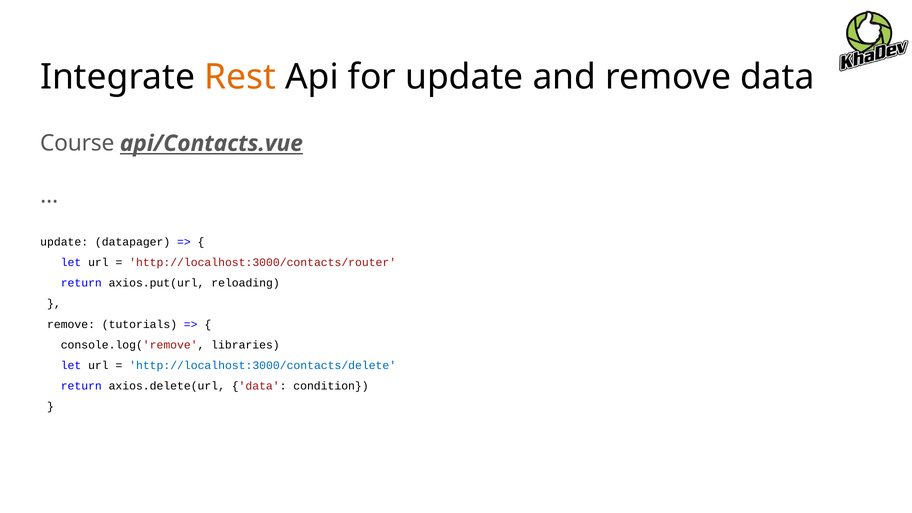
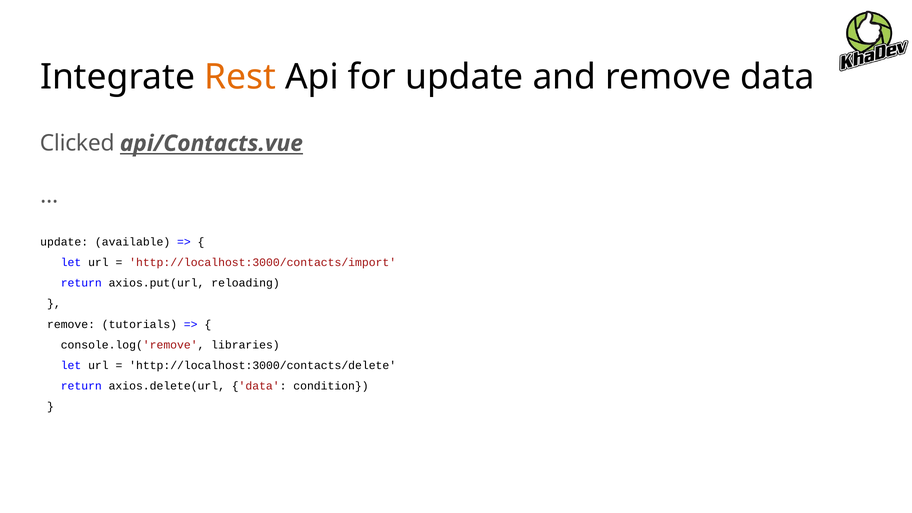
Course: Course -> Clicked (77, 143)
datapager: datapager -> available (133, 242)
http://localhost:3000/contacts/router: http://localhost:3000/contacts/router -> http://localhost:3000/contacts/import (263, 263)
http://localhost:3000/contacts/delete colour: blue -> black (263, 365)
